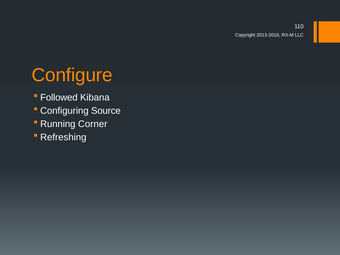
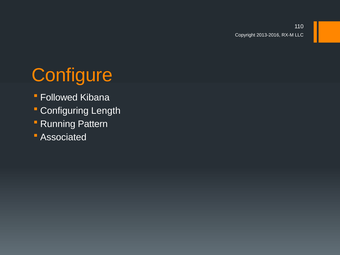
Source: Source -> Length (106, 111)
Corner: Corner -> Pattern (93, 124)
Refreshing: Refreshing -> Associated (63, 137)
